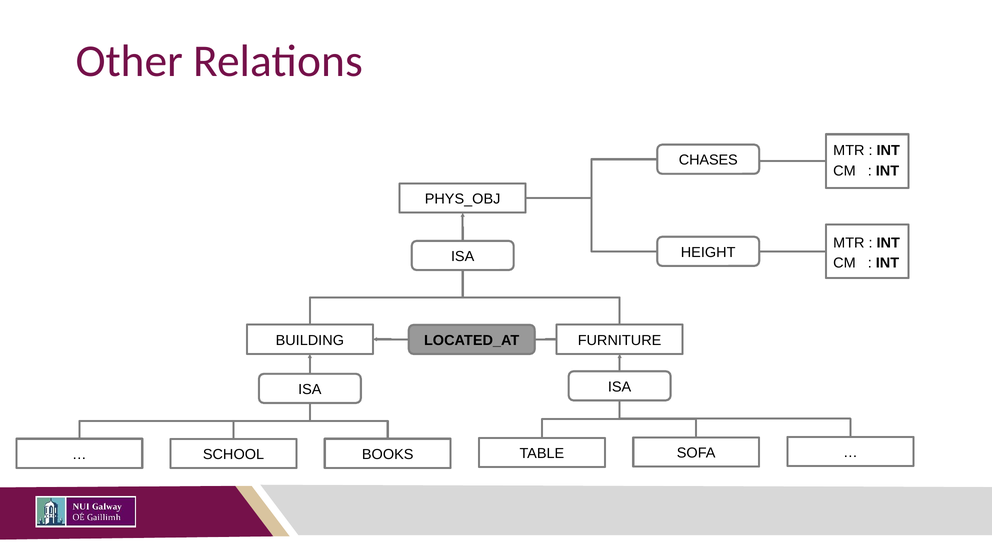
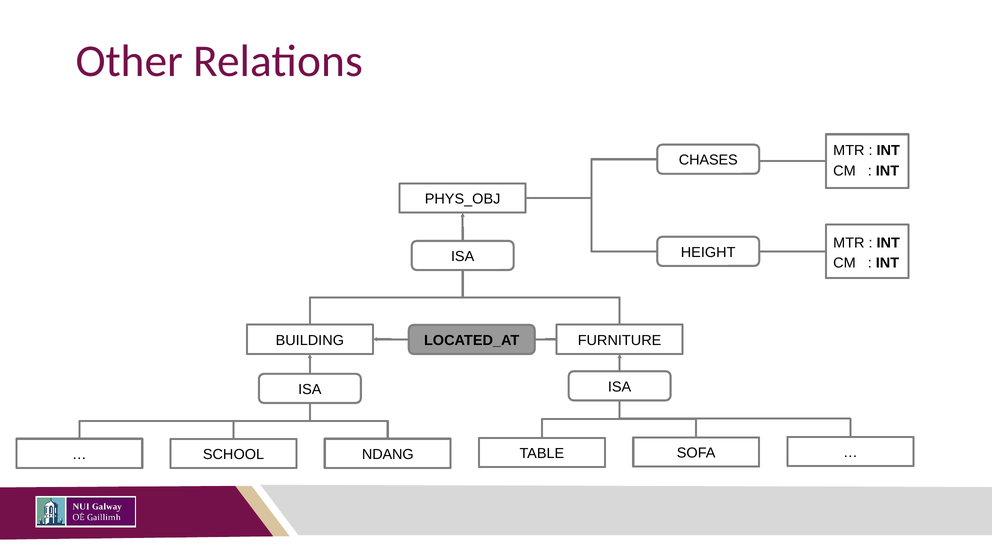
BOOKS: BOOKS -> NDANG (388, 454)
